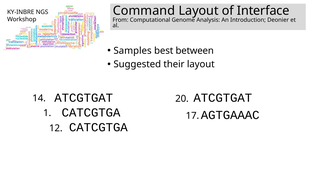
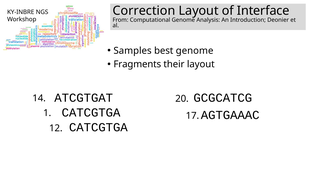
Command: Command -> Correction (144, 11)
best between: between -> genome (195, 50)
Suggested: Suggested -> Fragments (137, 64)
14 ATCGTGAT: ATCGTGAT -> GCGCATCG (223, 98)
